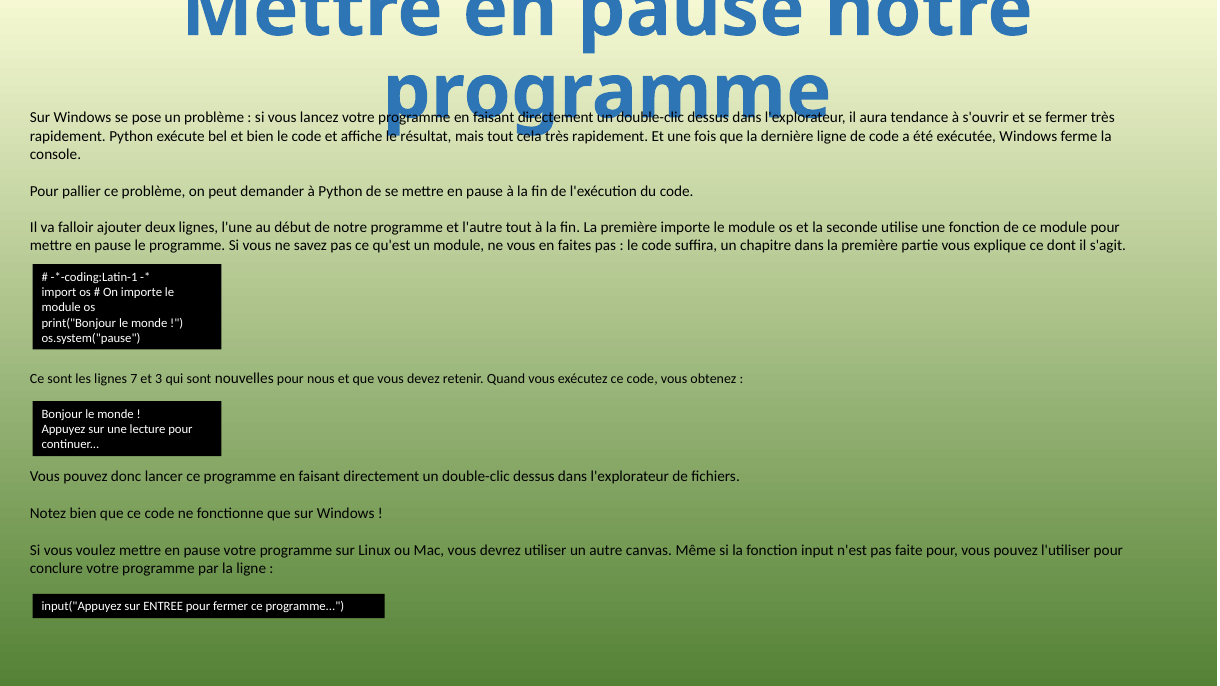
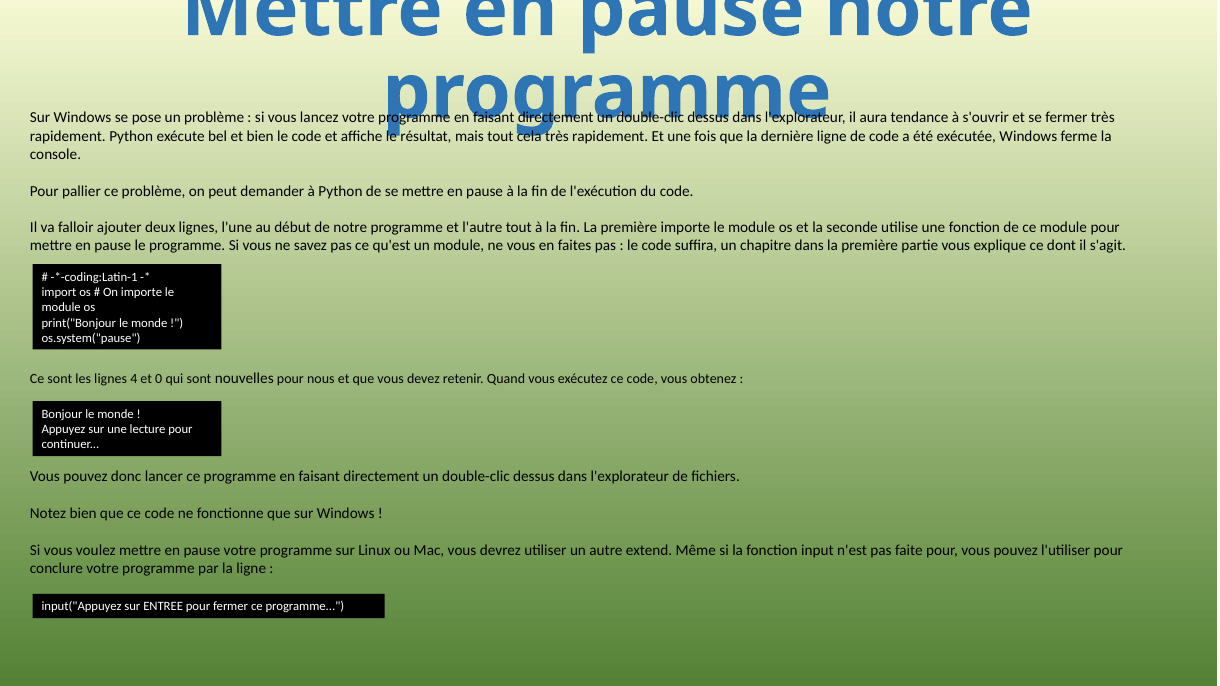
7: 7 -> 4 (134, 379)
3: 3 -> 0 (159, 379)
canvas: canvas -> extend (649, 550)
